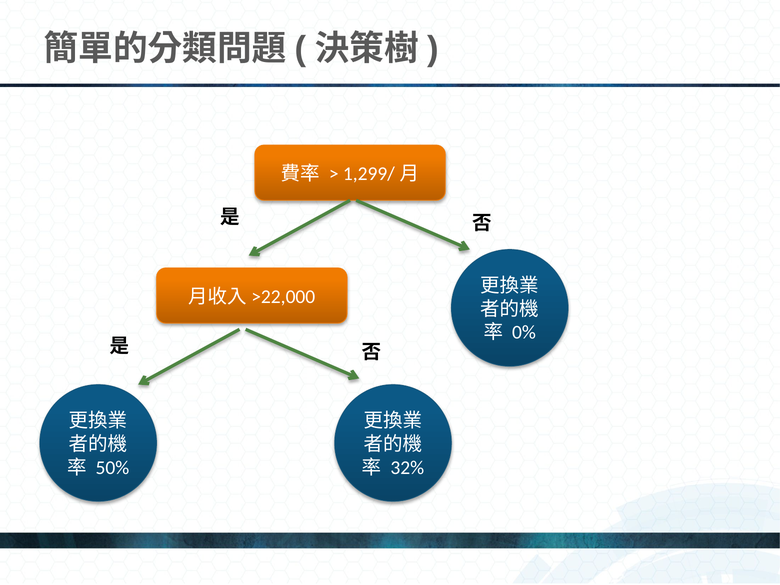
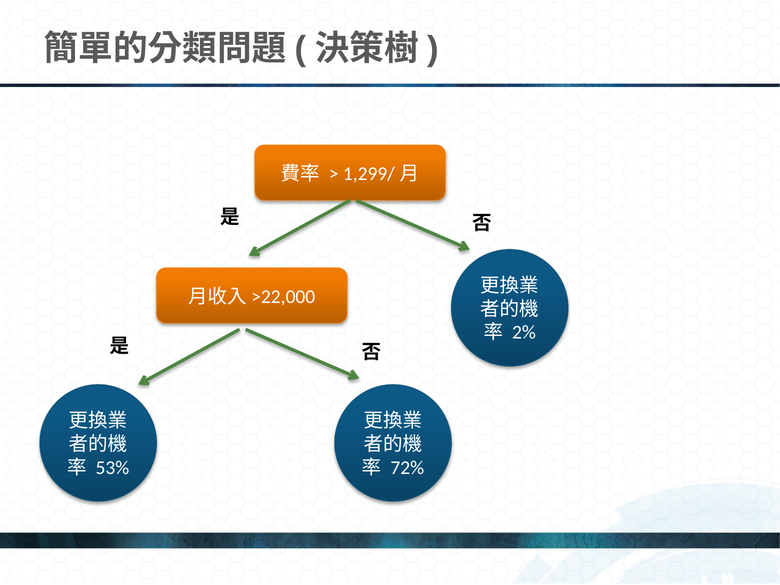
0%: 0% -> 2% (524, 333)
50%: 50% -> 53% (112, 468)
32%: 32% -> 72% (407, 468)
